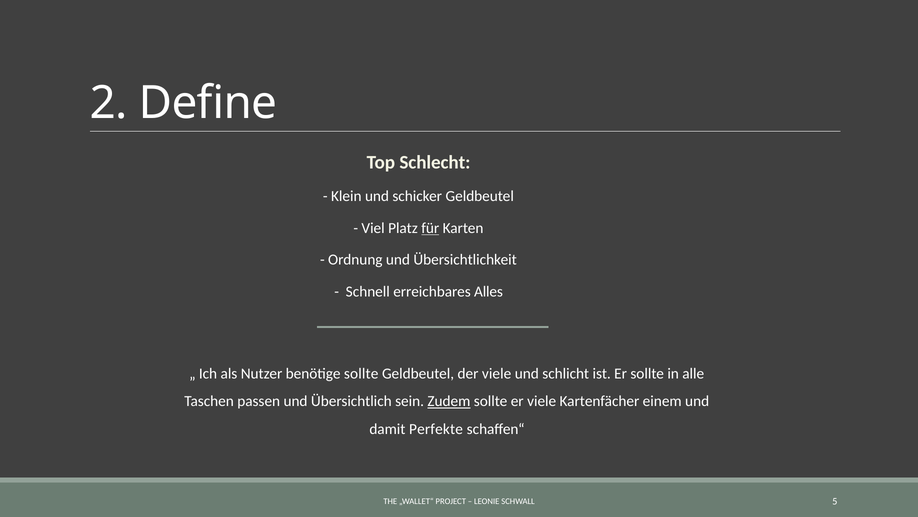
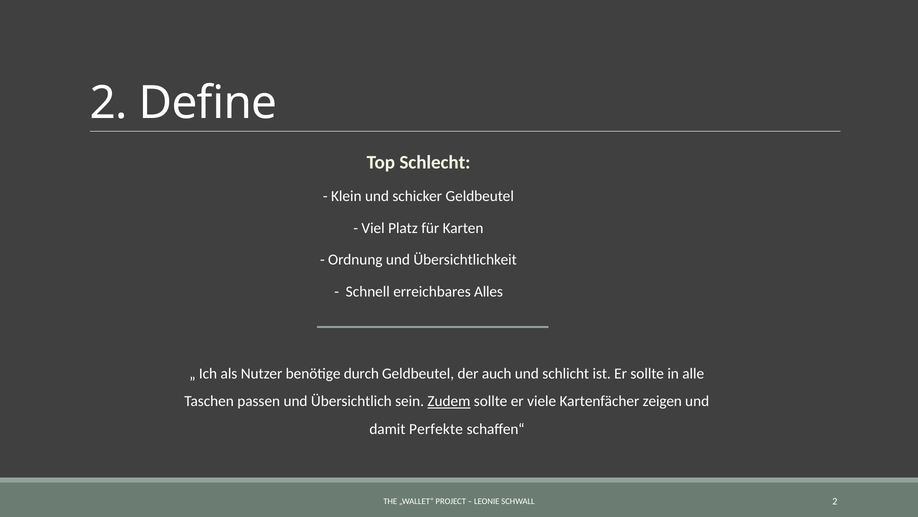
für underline: present -> none (430, 228)
benötige sollte: sollte -> durch (361, 373)
der viele: viele -> auch (497, 373)
einem: einem -> zeigen (662, 401)
SCHWALL 5: 5 -> 2 (835, 501)
